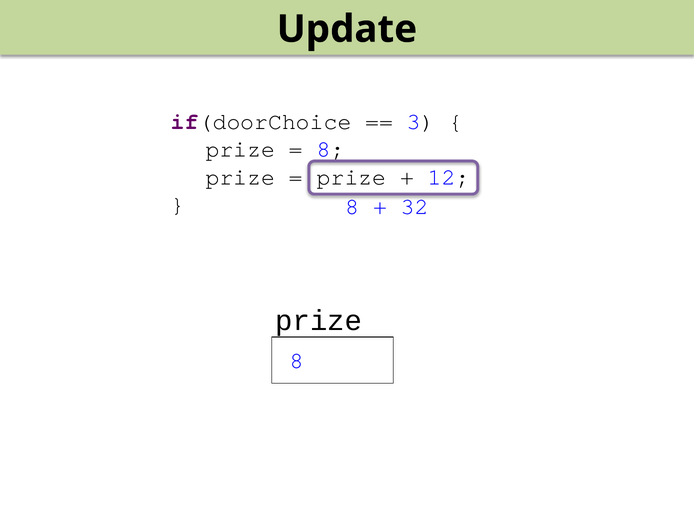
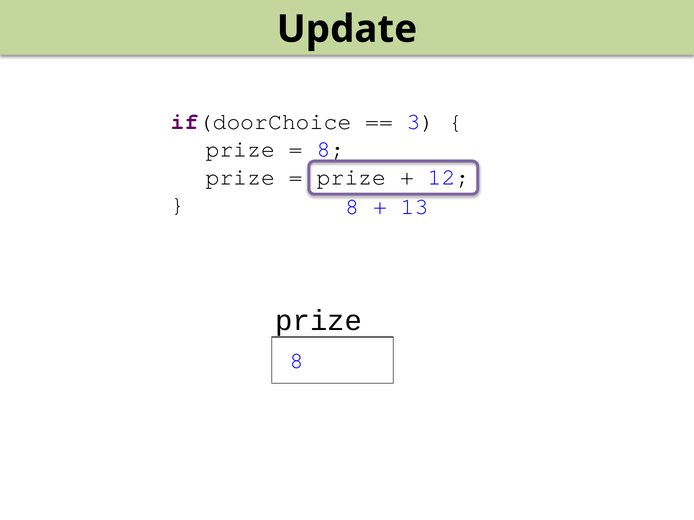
32: 32 -> 13 (415, 207)
